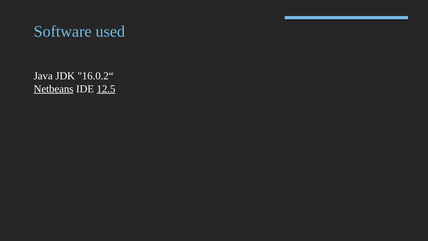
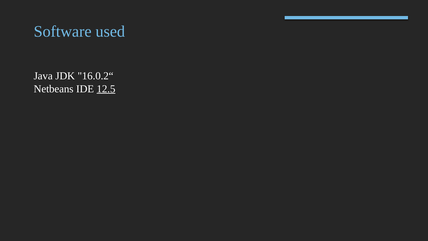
Netbeans underline: present -> none (54, 89)
